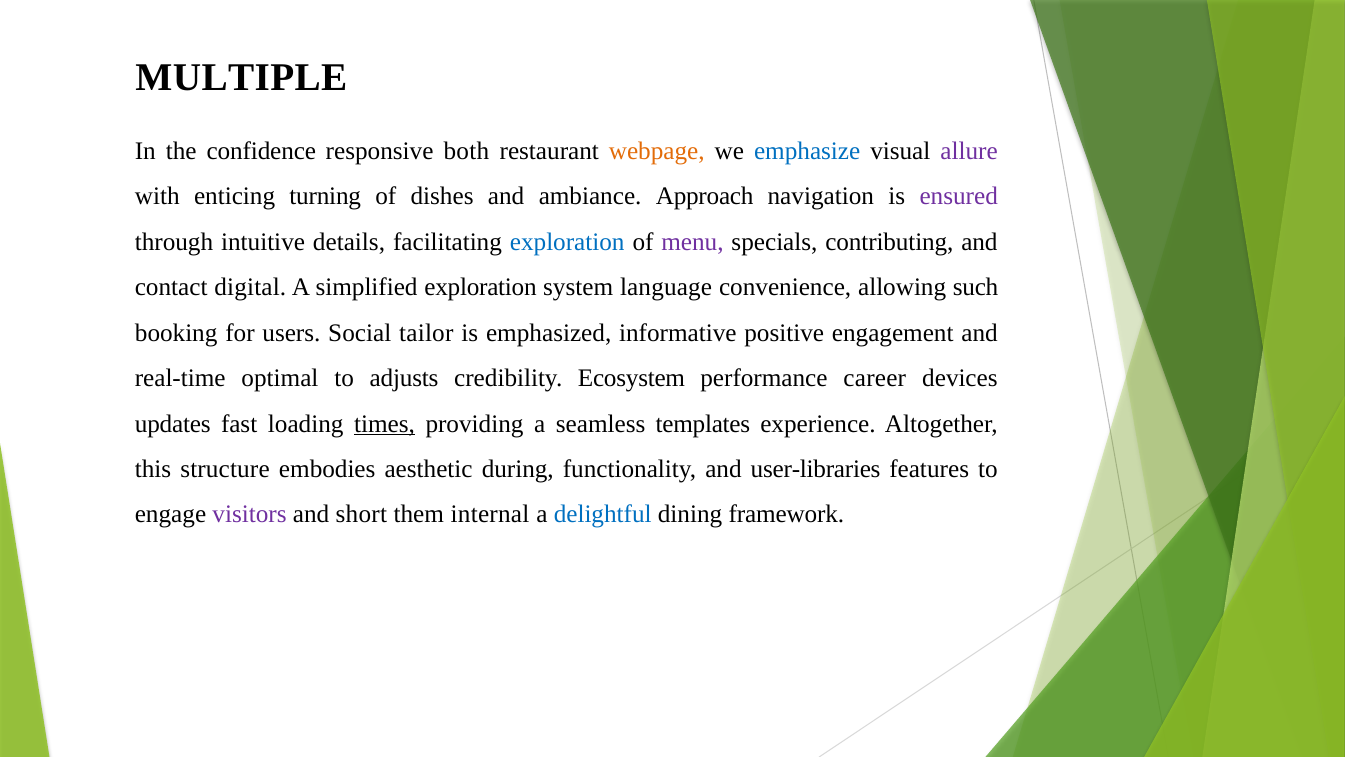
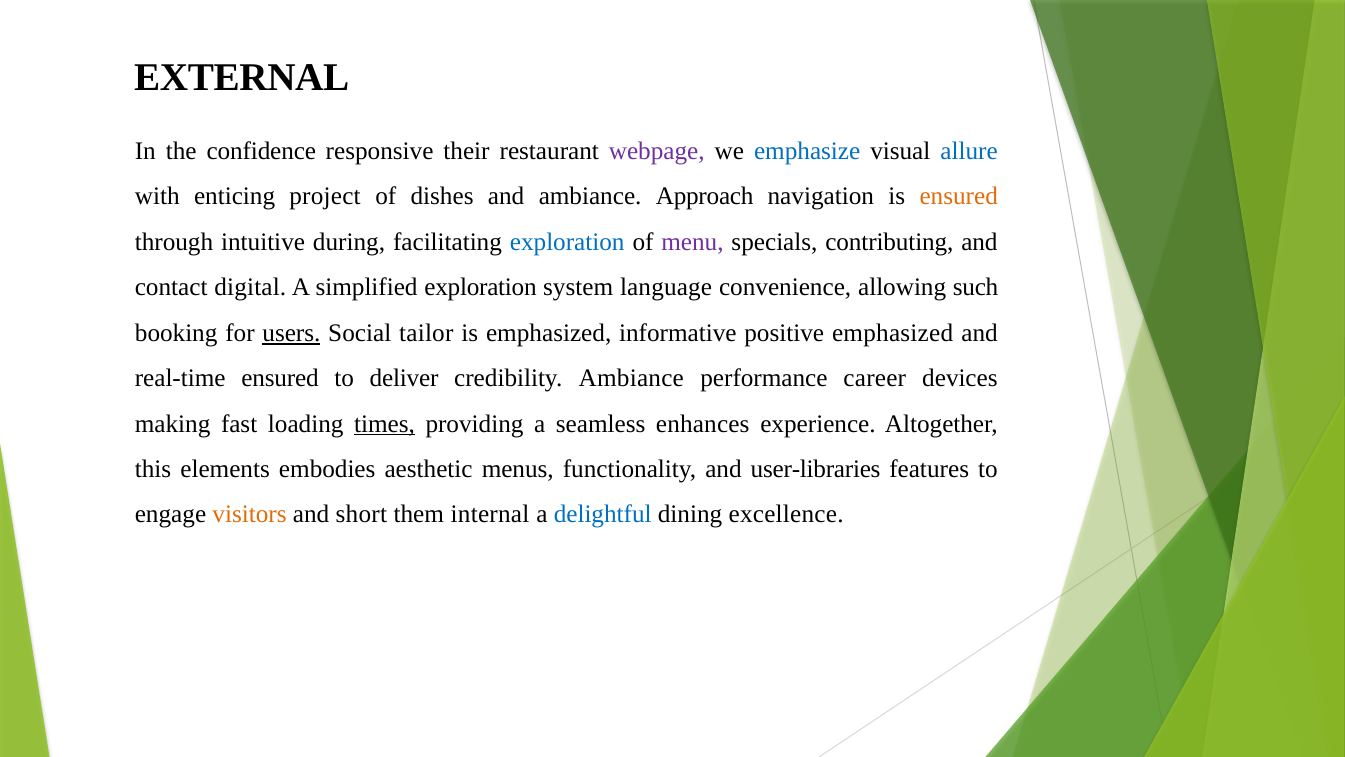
MULTIPLE: MULTIPLE -> EXTERNAL (242, 77)
both: both -> their (467, 151)
webpage colour: orange -> purple (657, 151)
allure colour: purple -> blue (969, 151)
turning: turning -> project (325, 197)
ensured colour: purple -> orange (959, 197)
details: details -> during (349, 242)
users underline: none -> present (291, 333)
positive engagement: engagement -> emphasized (893, 333)
real-time optimal: optimal -> ensured (280, 378)
adjusts: adjusts -> deliver (404, 378)
credibility Ecosystem: Ecosystem -> Ambiance (631, 378)
updates: updates -> making (173, 423)
templates: templates -> enhances (703, 423)
structure: structure -> elements (225, 469)
during: during -> menus (518, 469)
visitors colour: purple -> orange (250, 514)
framework: framework -> excellence (786, 514)
